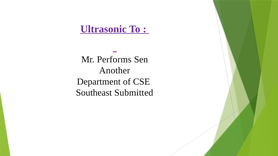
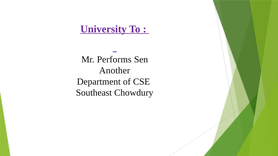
Ultrasonic: Ultrasonic -> University (103, 29)
Submitted: Submitted -> Chowdury (134, 93)
